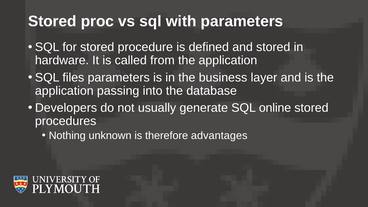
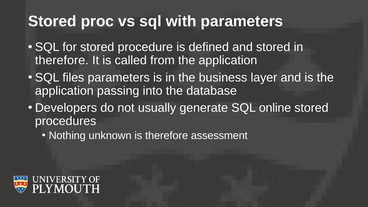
hardware: hardware -> therefore (62, 60)
advantages: advantages -> assessment (219, 135)
